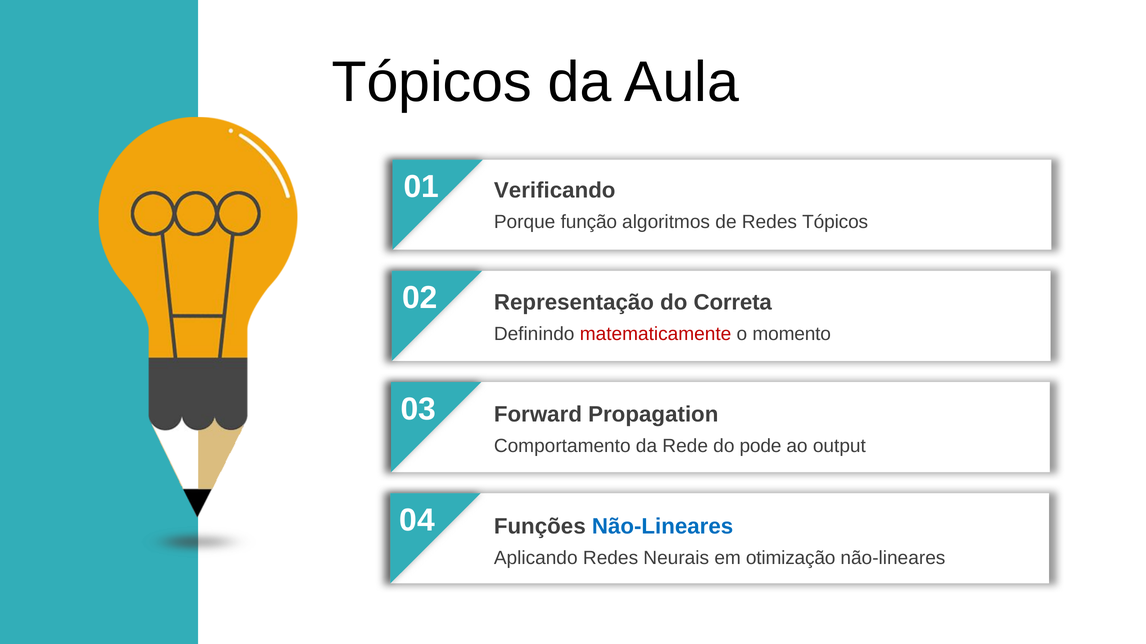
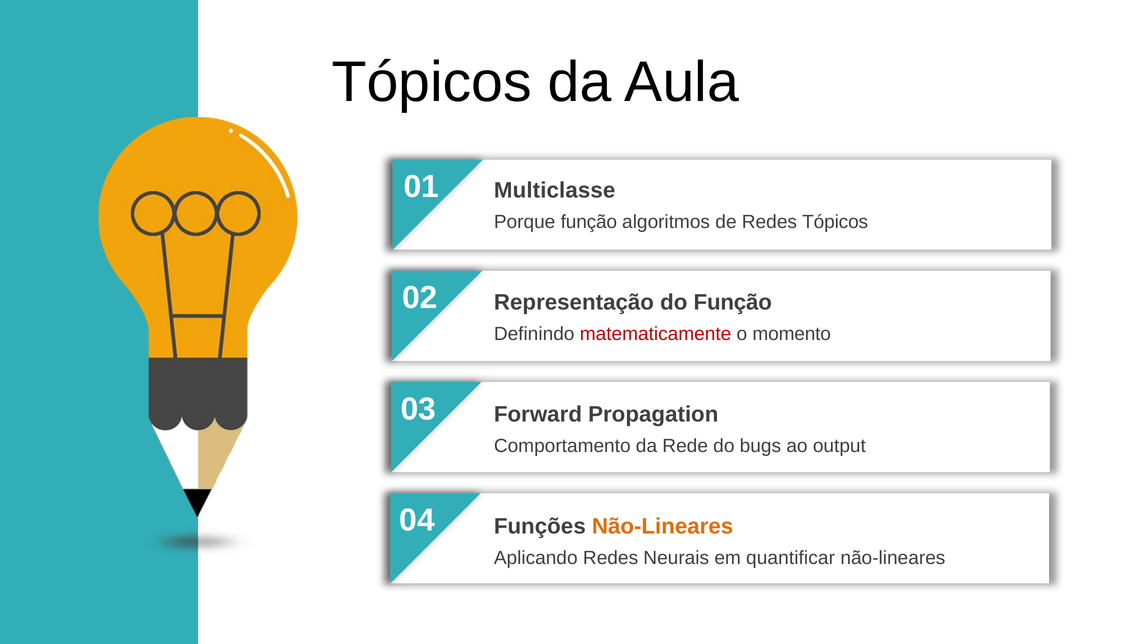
Verificando: Verificando -> Multiclasse (555, 191)
do Correta: Correta -> Função (733, 303)
pode: pode -> bugs (760, 446)
Não-Lineares colour: blue -> orange (663, 527)
otimização: otimização -> quantificar (791, 558)
